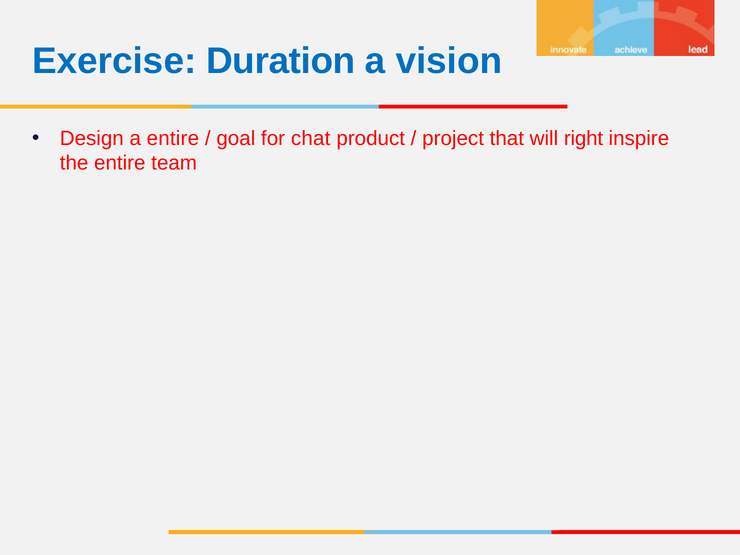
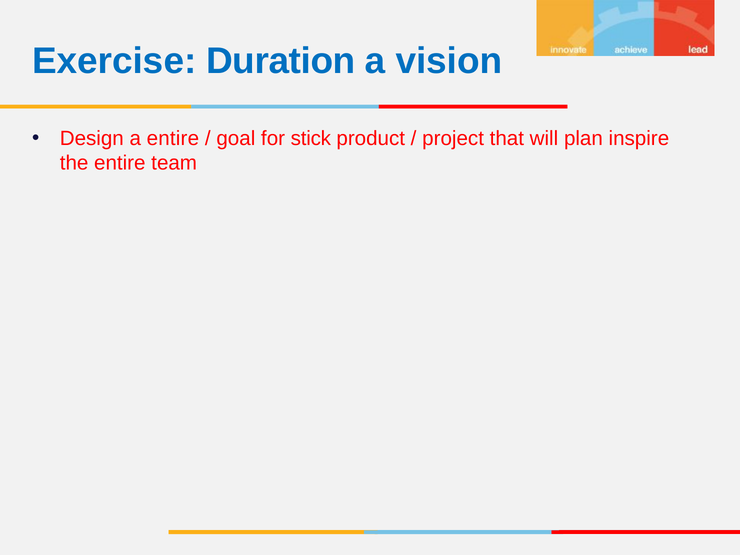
chat: chat -> stick (311, 138)
right: right -> plan (583, 138)
